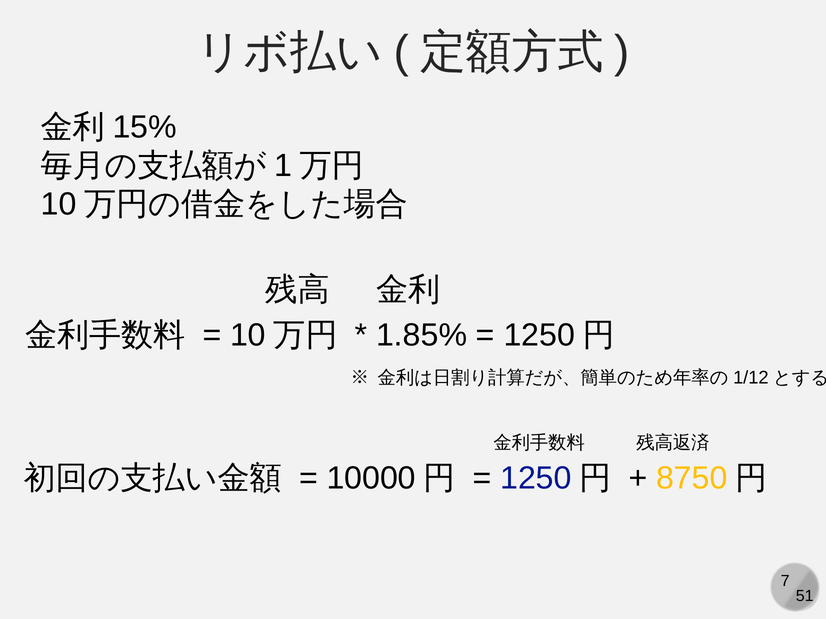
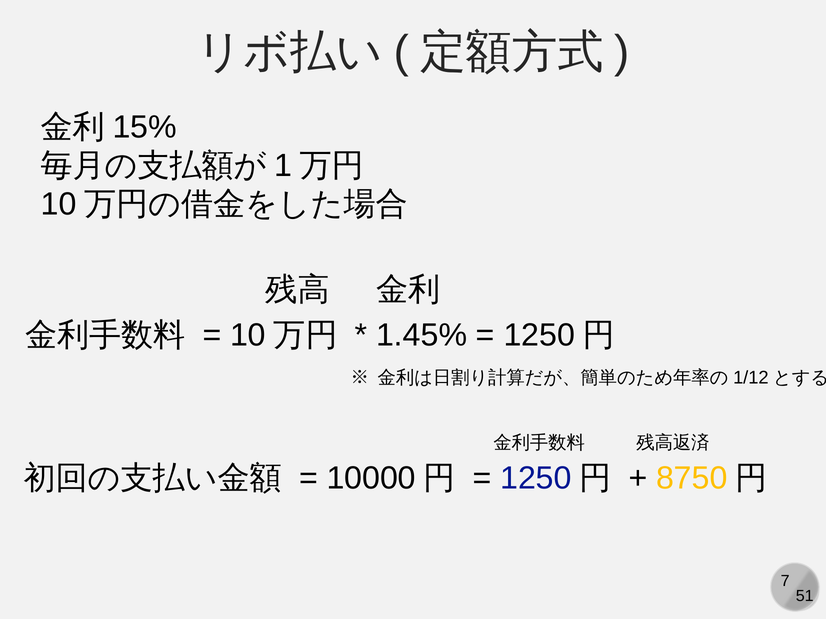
1.85%: 1.85% -> 1.45% (422, 335)
